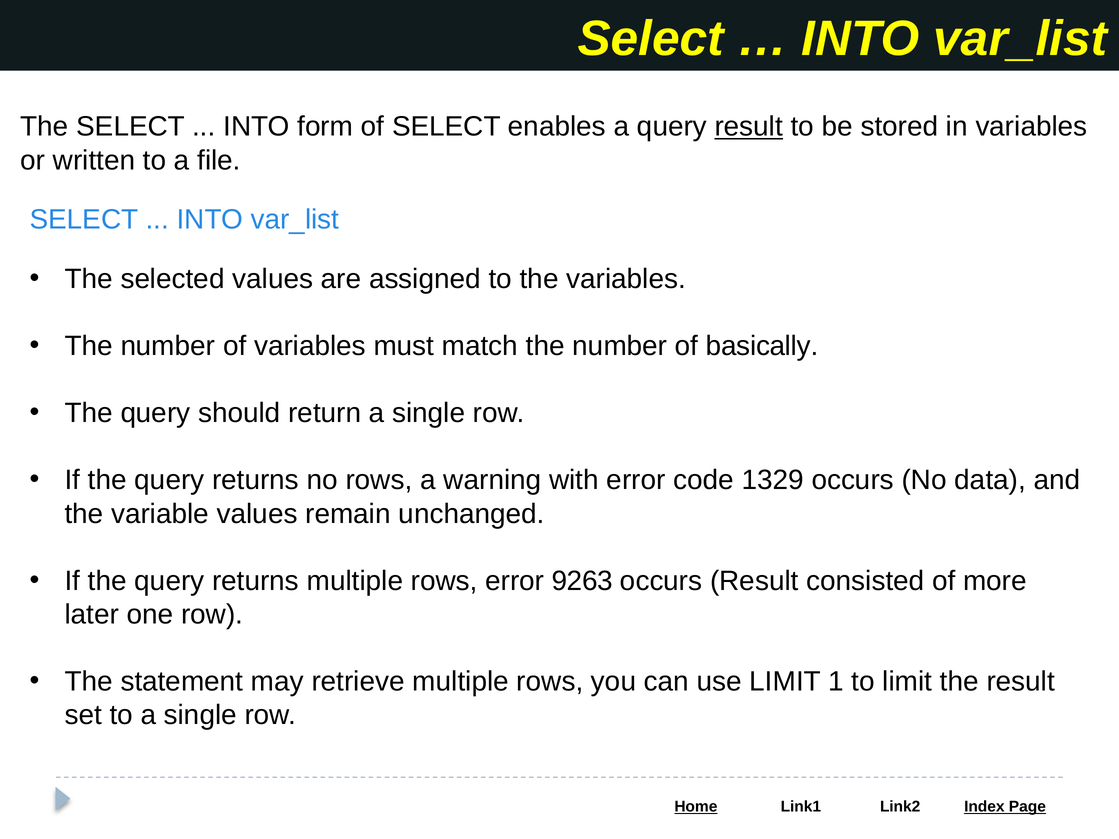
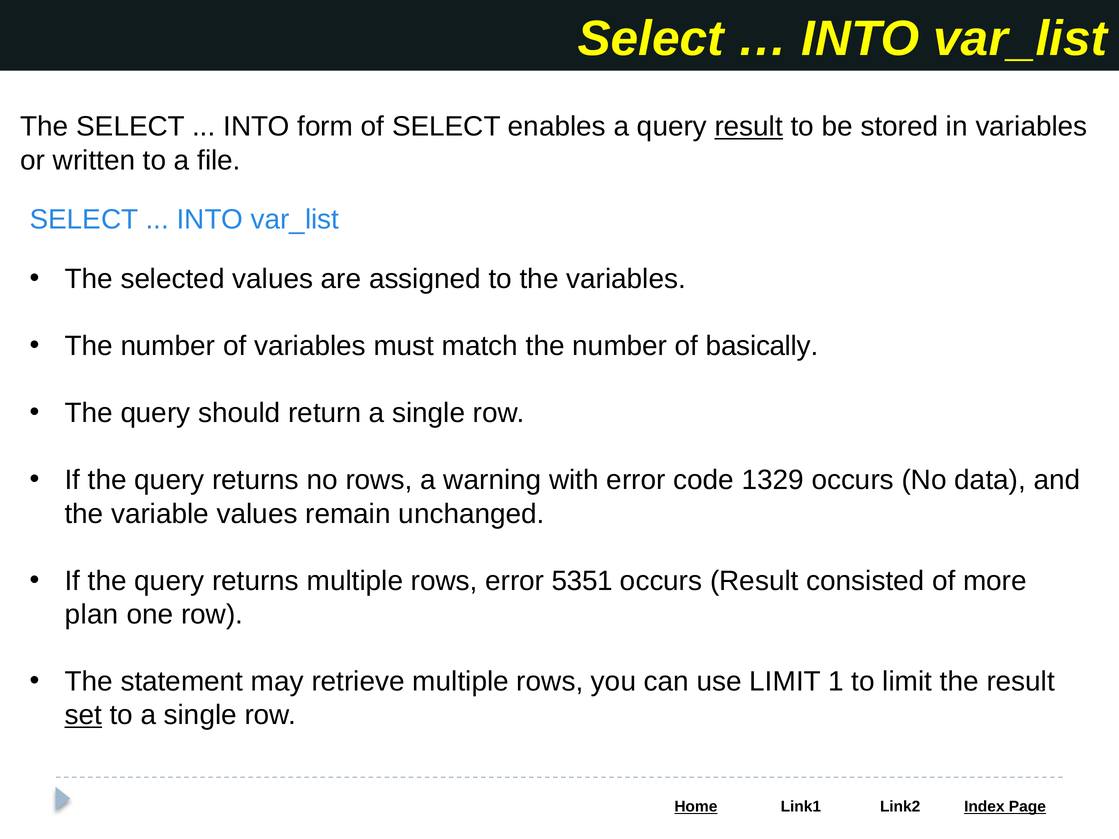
9263: 9263 -> 5351 (582, 581)
later: later -> plan (92, 615)
set underline: none -> present (83, 715)
